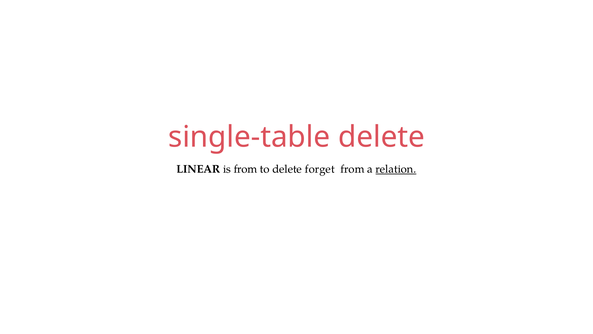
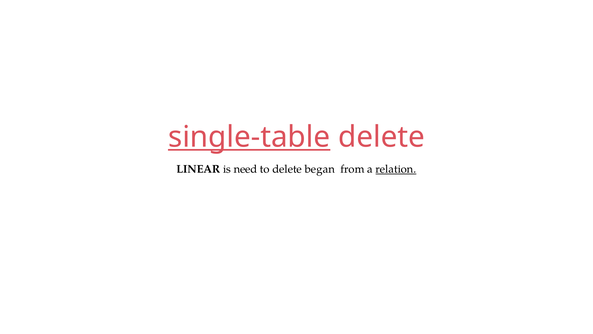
single-table underline: none -> present (249, 137)
is from: from -> need (246, 169)
forget: forget -> began (320, 169)
